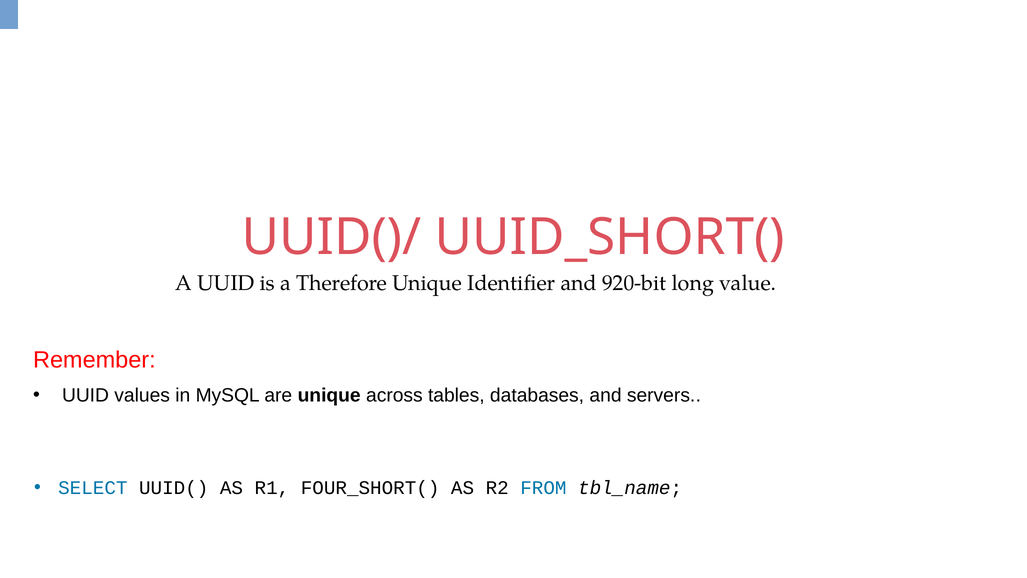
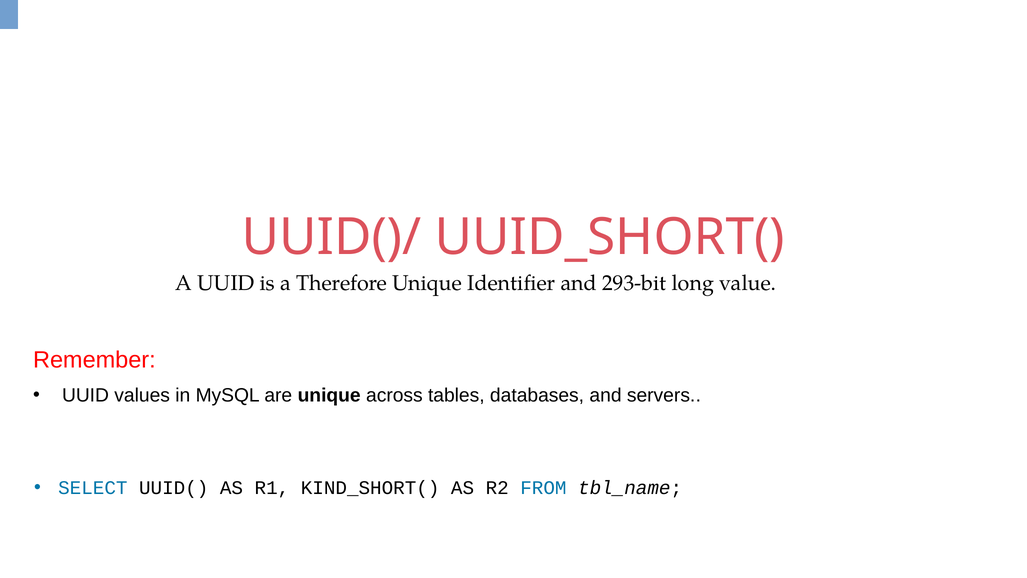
920-bit: 920-bit -> 293-bit (634, 283)
FOUR_SHORT(: FOUR_SHORT( -> KIND_SHORT( (370, 487)
